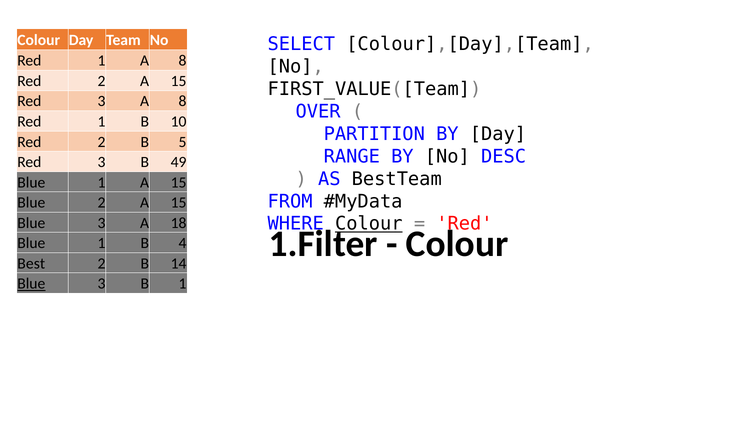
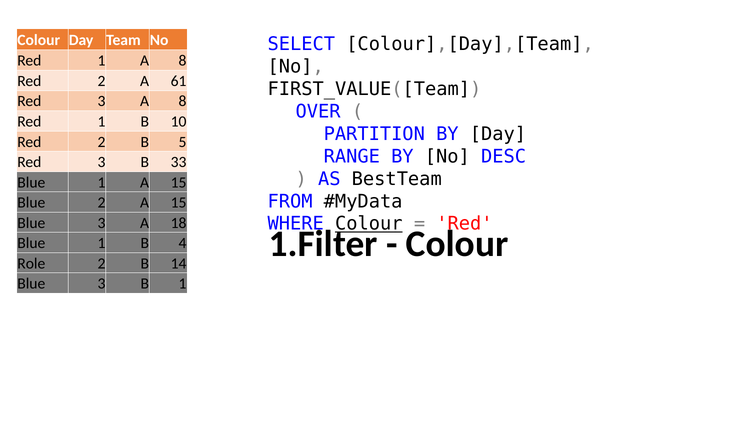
Red 2 A 15: 15 -> 61 (179, 81)
49: 49 -> 33 (179, 162)
Best: Best -> Role (31, 263)
Blue underline: present -> none (31, 284)
